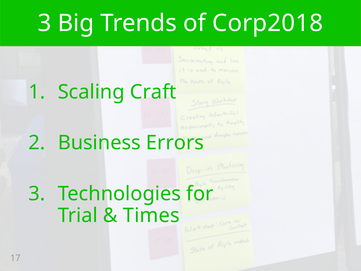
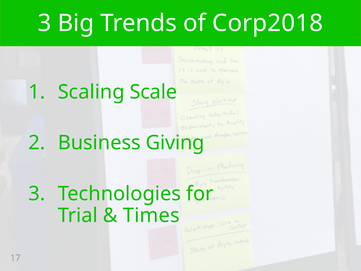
Craft: Craft -> Scale (153, 92)
Errors: Errors -> Giving (175, 143)
